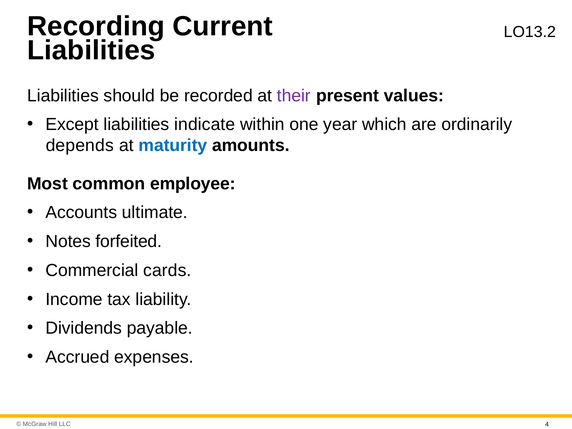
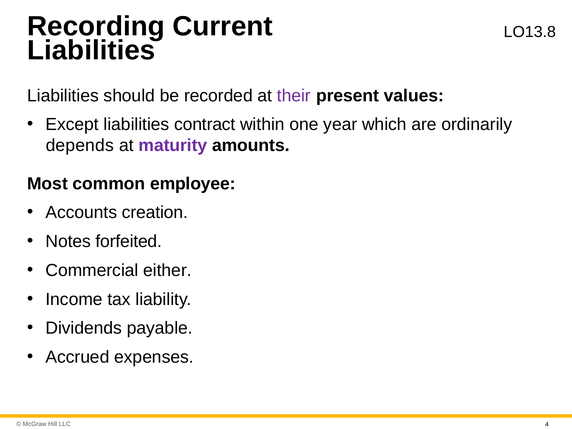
O13.2: O13.2 -> O13.8 (534, 32)
indicate: indicate -> contract (205, 125)
maturity colour: blue -> purple (173, 145)
ultimate: ultimate -> creation (155, 212)
cards: cards -> either (167, 270)
